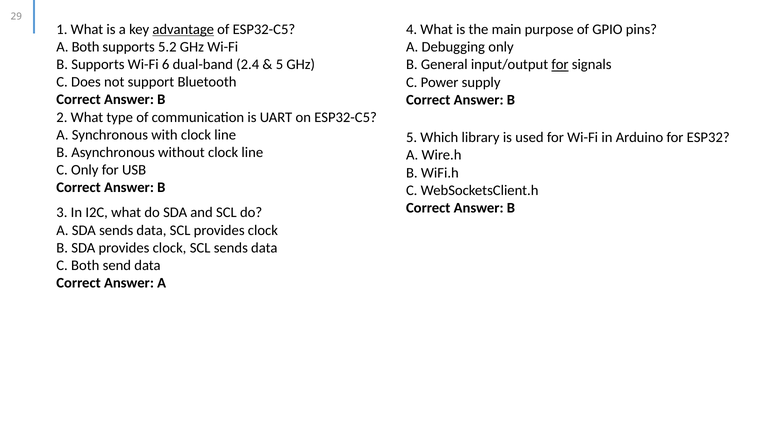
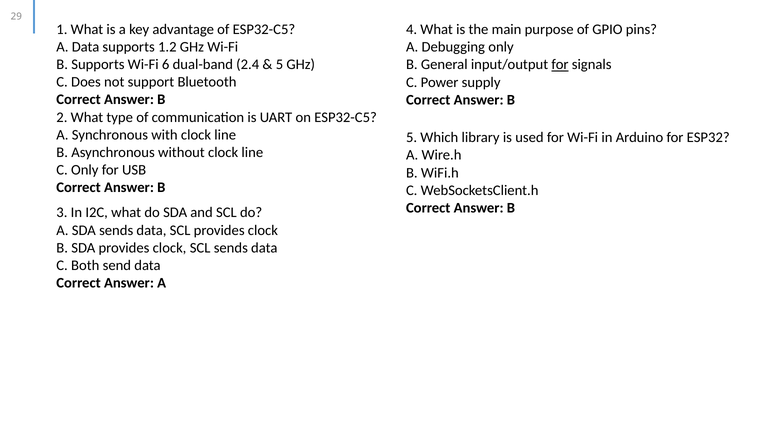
advantage underline: present -> none (183, 29)
A Both: Both -> Data (86, 47)
5.2: 5.2 -> 1.2 (167, 47)
